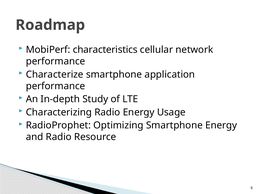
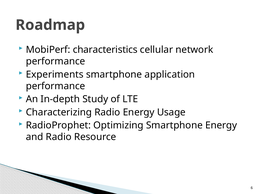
Characterize: Characterize -> Experiments (55, 75)
